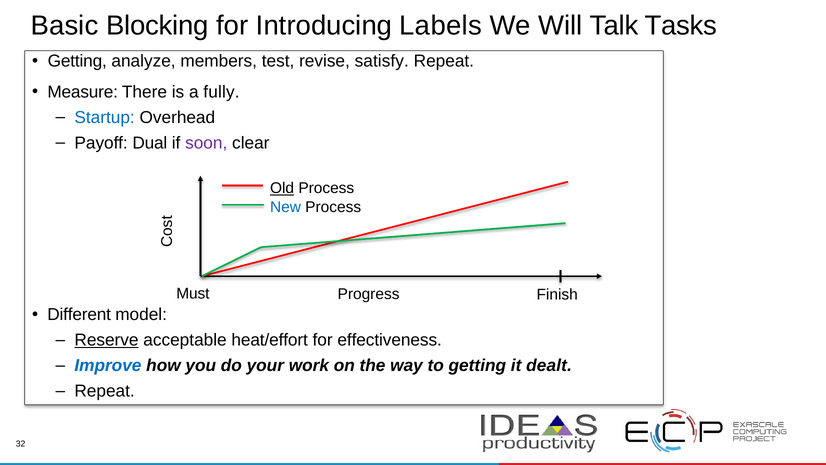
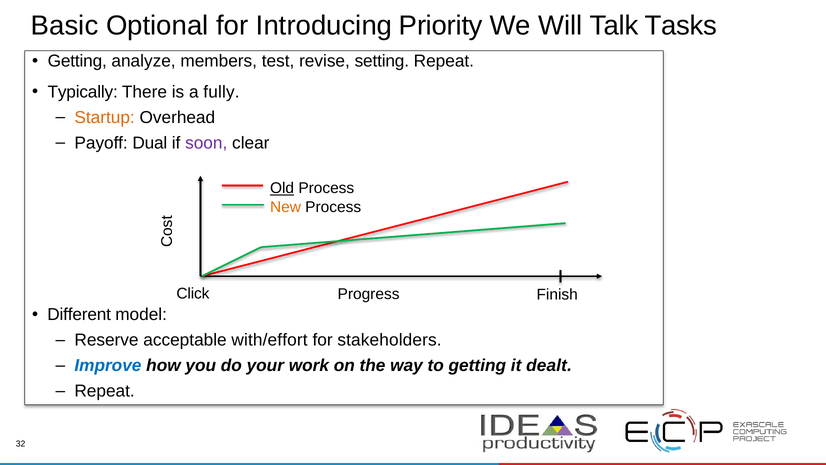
Blocking: Blocking -> Optional (157, 26)
Labels: Labels -> Priority (441, 26)
satisfy: satisfy -> setting (382, 61)
Measure: Measure -> Typically (83, 92)
Startup colour: blue -> orange (105, 117)
New colour: blue -> orange (285, 207)
Must: Must -> Click (193, 294)
Reserve underline: present -> none (106, 340)
heat/effort: heat/effort -> with/effort (270, 340)
effectiveness: effectiveness -> stakeholders (390, 340)
